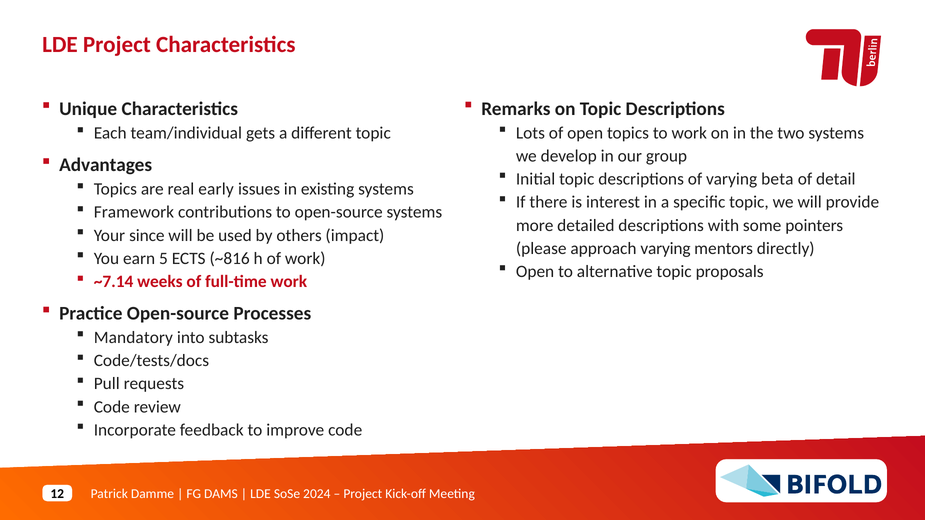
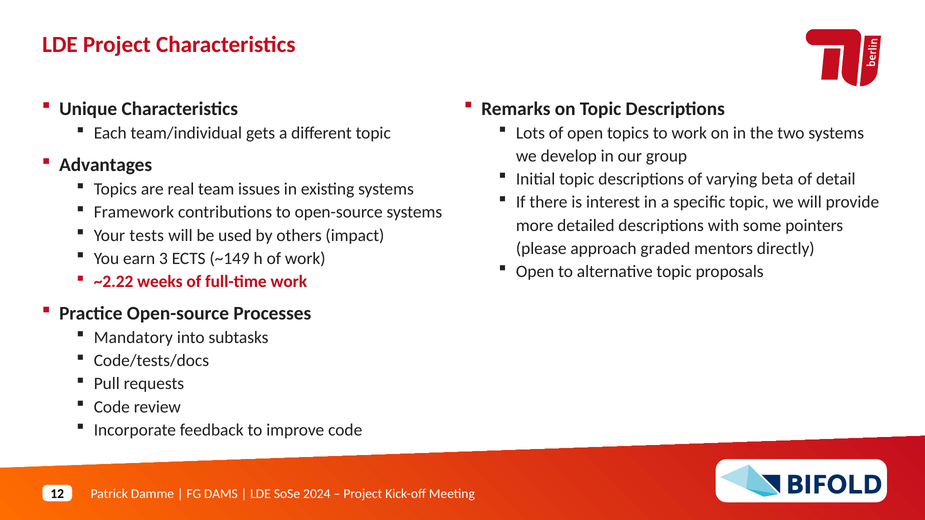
early: early -> team (216, 189)
since: since -> tests (147, 236)
approach varying: varying -> graded (665, 249)
5: 5 -> 3 (163, 259)
~816: ~816 -> ~149 (230, 259)
~7.14: ~7.14 -> ~2.22 (114, 282)
